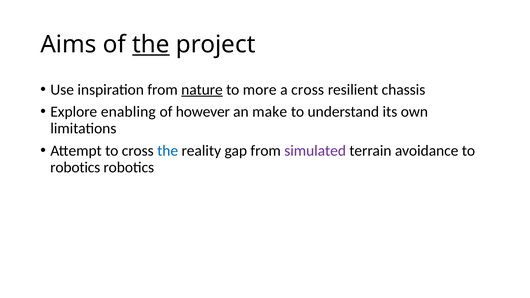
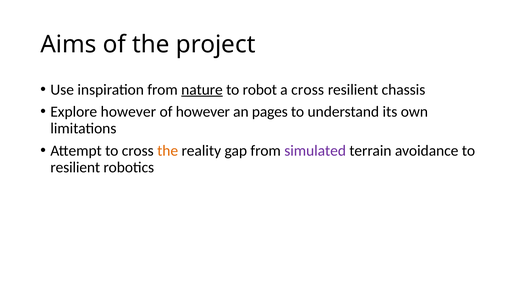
the underline: present -> none (151, 45)
more: more -> robot (260, 90)
Explore enabling: enabling -> however (128, 112)
make: make -> pages (270, 112)
the colour: blue -> orange (168, 151)
robotics: robotics -> resilient (75, 167)
